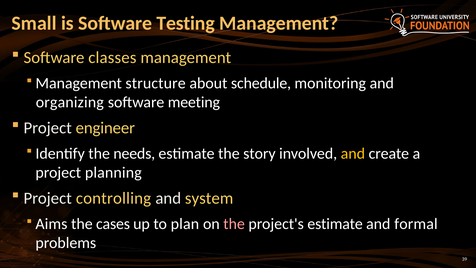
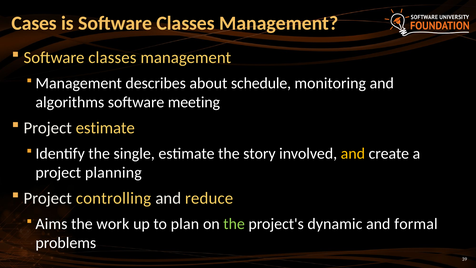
Small: Small -> Cases (34, 23)
is Software Testing: Testing -> Classes (186, 23)
structure: structure -> describes (156, 83)
organizing: organizing -> algorithms (70, 102)
Project engineer: engineer -> estimate (105, 128)
needs: needs -> single (134, 153)
system: system -> reduce (209, 198)
cases: cases -> work (113, 224)
the colour: pink -> light green (234, 224)
project's estimate: estimate -> dynamic (335, 224)
